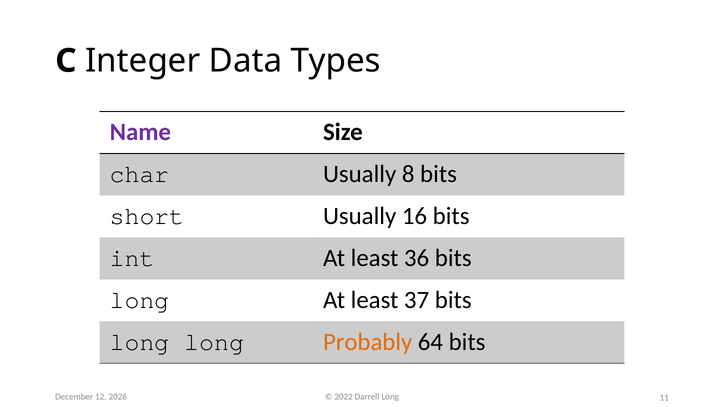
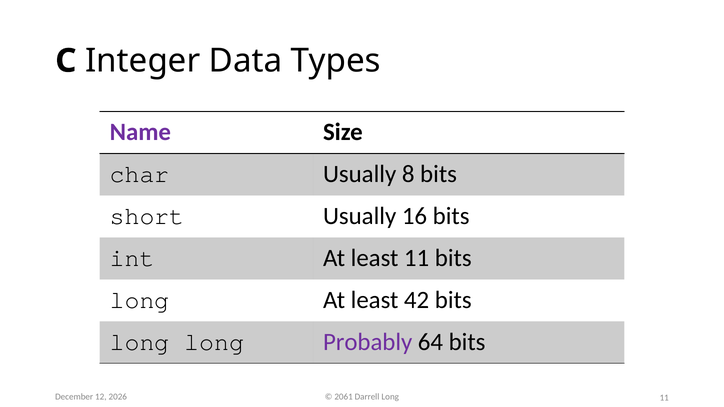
least 36: 36 -> 11 (417, 258)
37: 37 -> 42 (417, 300)
Probably colour: orange -> purple (368, 342)
2022: 2022 -> 2061 (344, 397)
